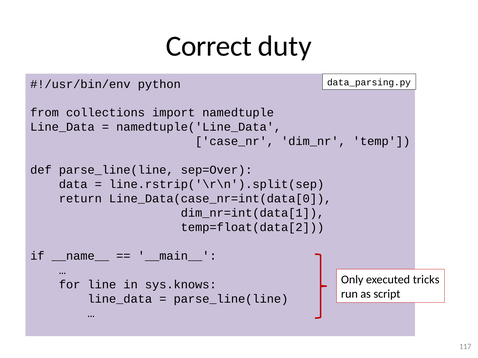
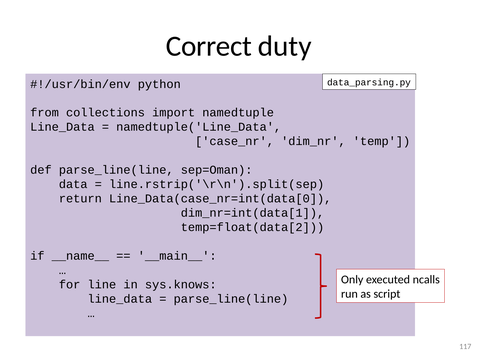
sep=Over: sep=Over -> sep=Oman (217, 170)
tricks: tricks -> ncalls (426, 280)
